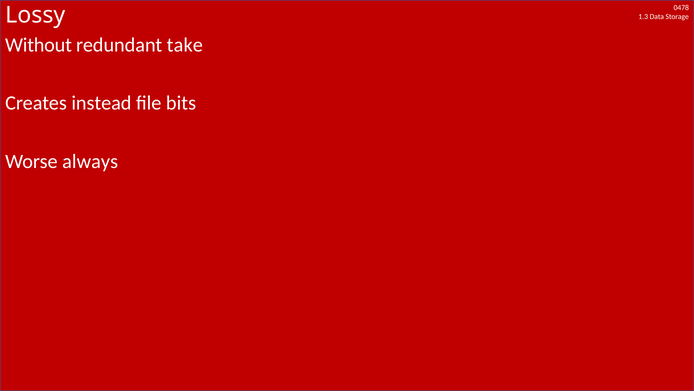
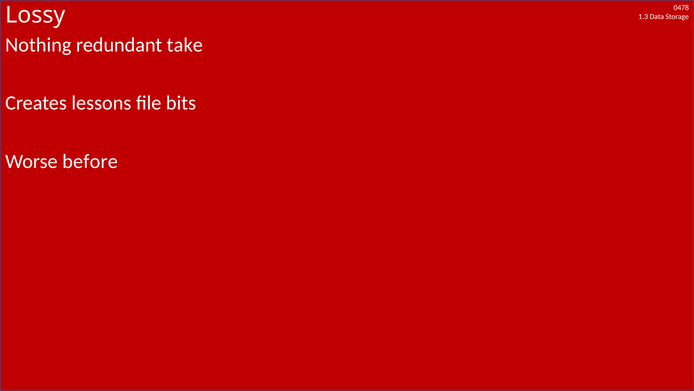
Without: Without -> Nothing (38, 45)
instead: instead -> lessons (101, 103)
always: always -> before (90, 161)
